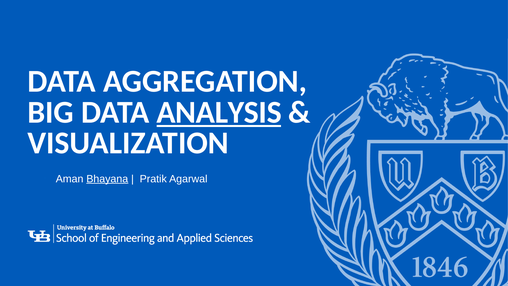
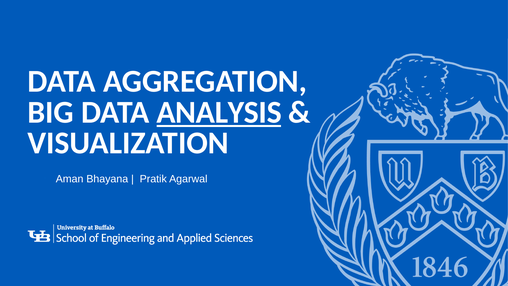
Bhayana underline: present -> none (107, 179)
